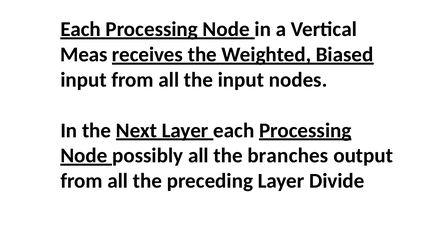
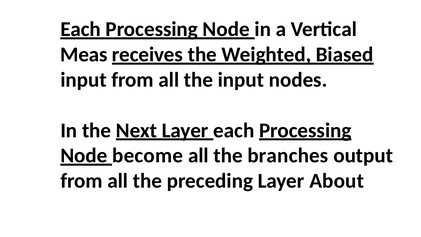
possibly: possibly -> become (148, 156)
Divide: Divide -> About (337, 181)
